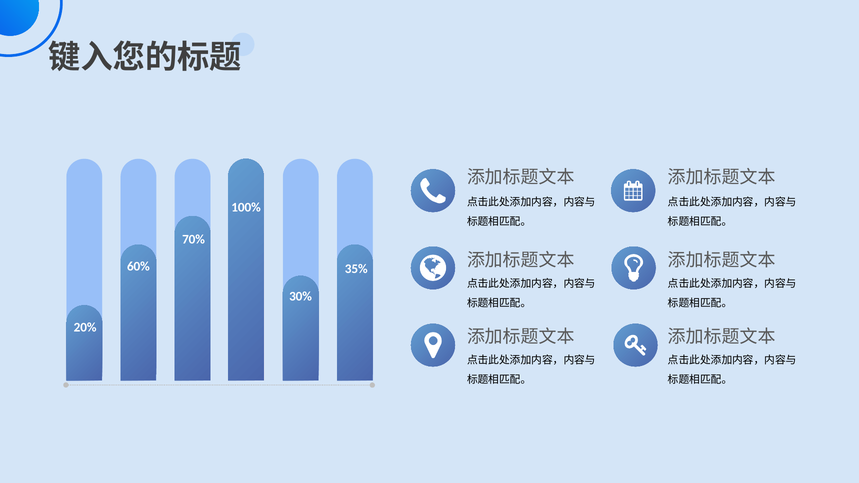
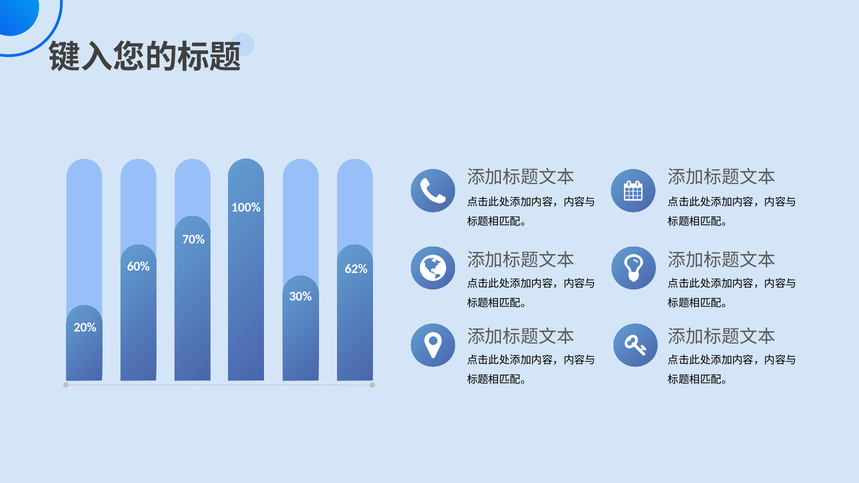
35%: 35% -> 62% (356, 269)
